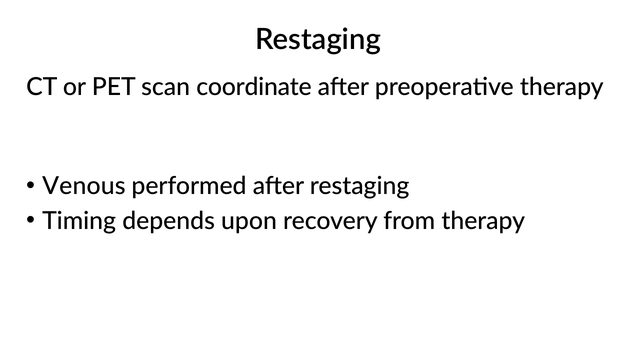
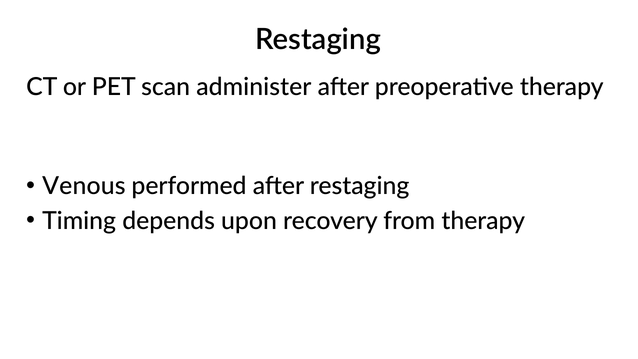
coordinate: coordinate -> administer (254, 87)
